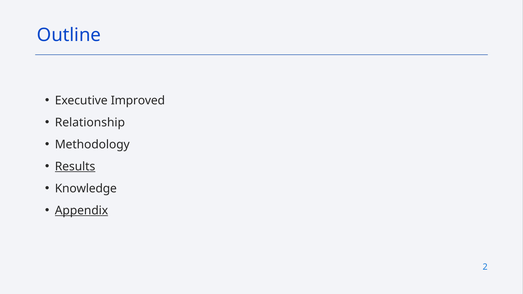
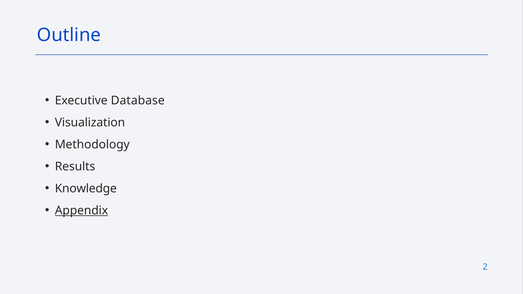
Improved: Improved -> Database (138, 101)
Relationship: Relationship -> Visualization (90, 123)
Results underline: present -> none (75, 167)
